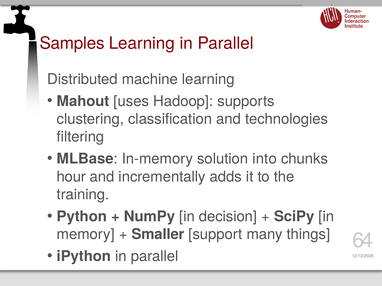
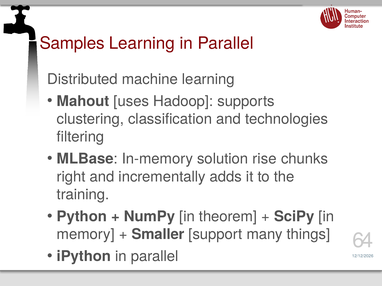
into: into -> rise (265, 159)
hour: hour -> right (71, 177)
decision: decision -> theorem (228, 217)
